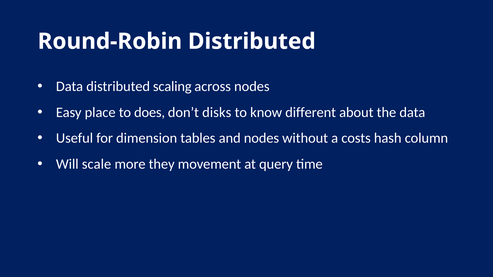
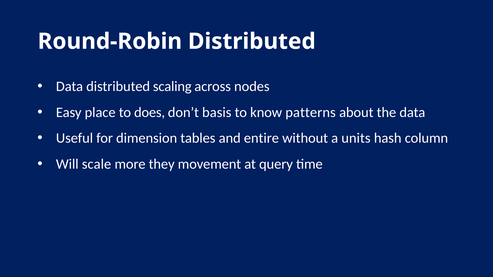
disks: disks -> basis (217, 113)
different: different -> patterns (311, 113)
and nodes: nodes -> entire (261, 138)
costs: costs -> units (356, 138)
